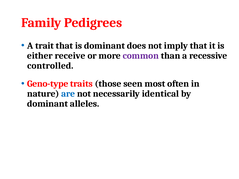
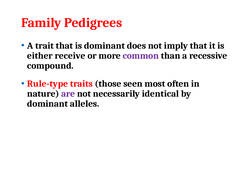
controlled: controlled -> compound (50, 66)
Geno-type: Geno-type -> Rule-type (48, 84)
are colour: blue -> purple (68, 94)
